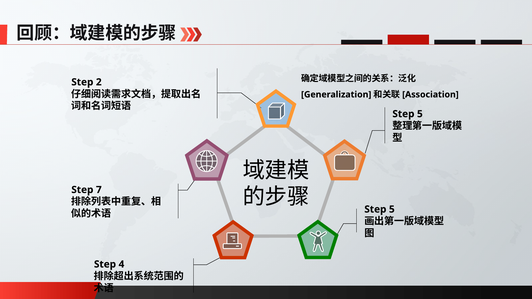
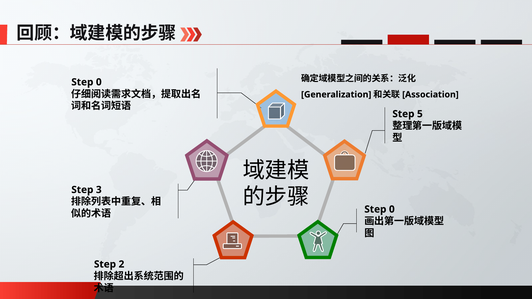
2: 2 -> 0 (99, 82)
7: 7 -> 3 (99, 190)
5: 5 -> 0 (392, 209)
4: 4 -> 2 (121, 264)
